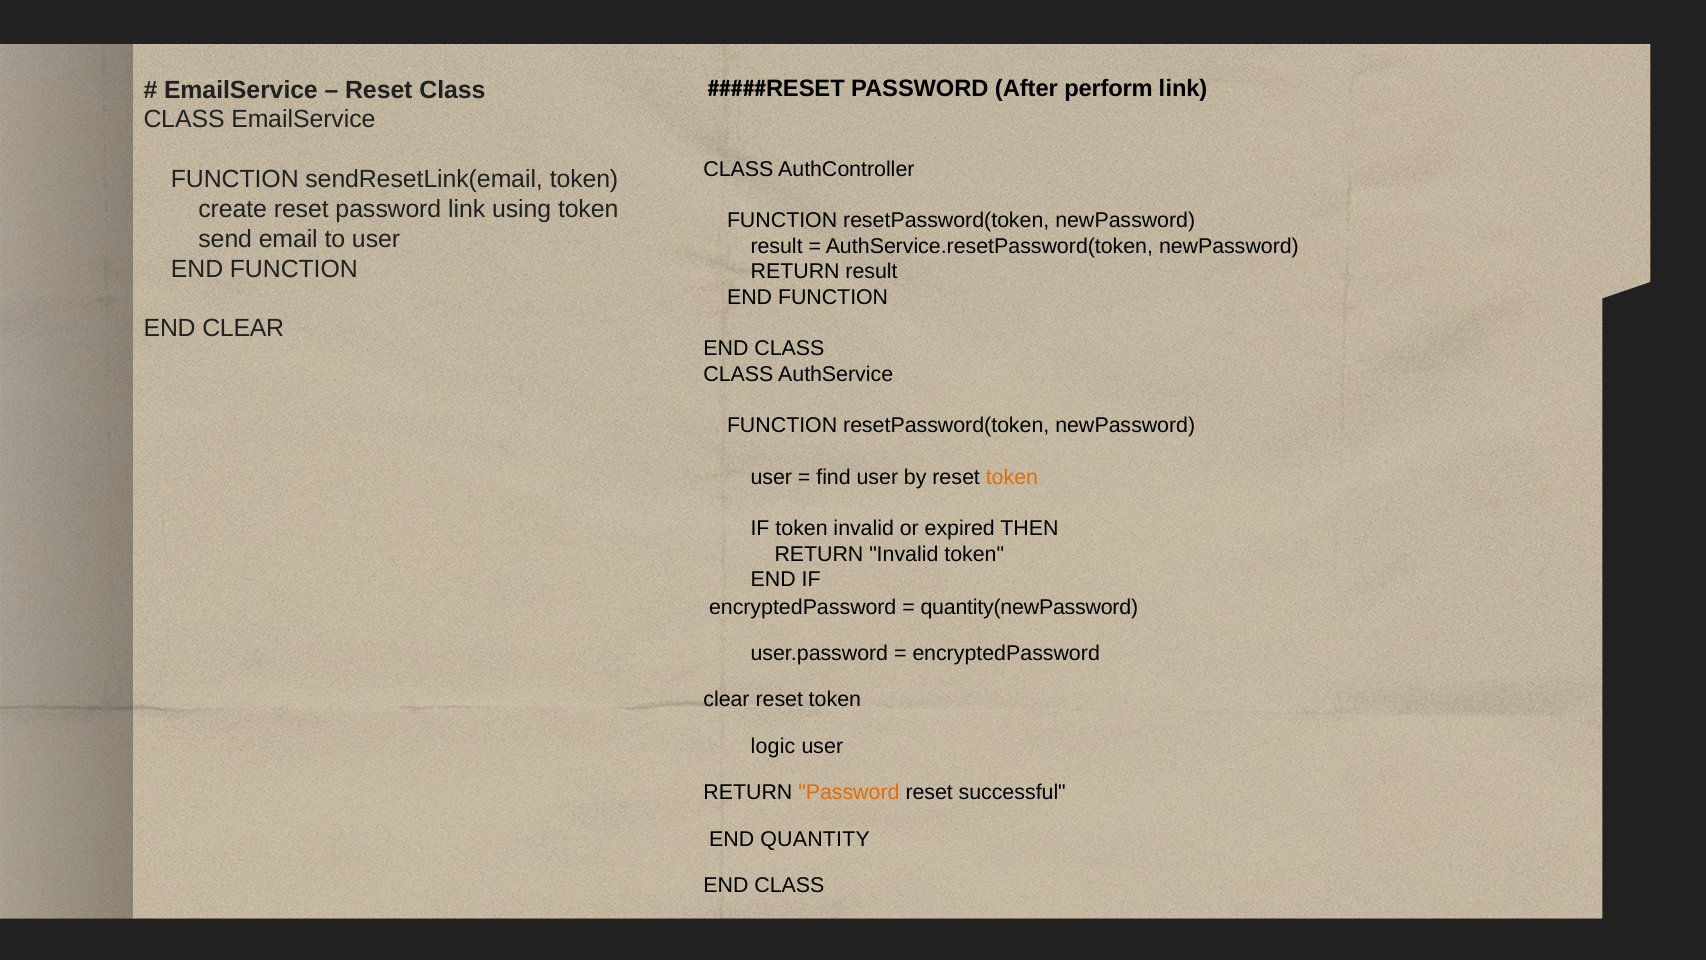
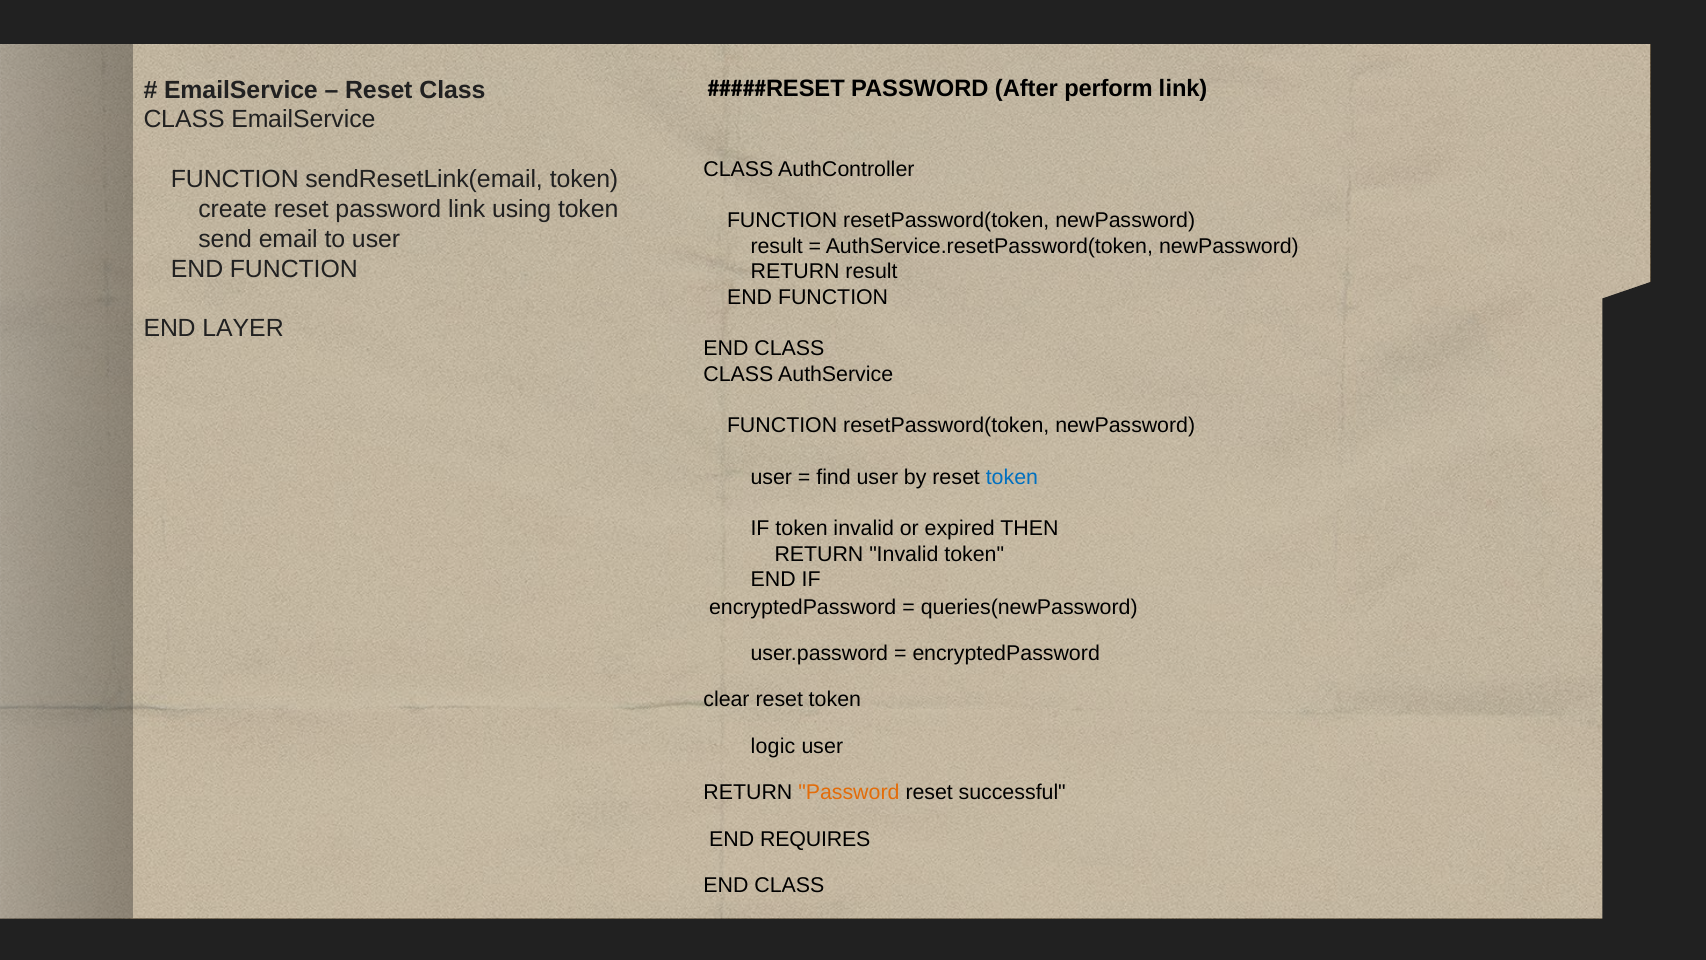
END CLEAR: CLEAR -> LAYER (243, 328)
token colour: orange -> blue (1012, 477)
quantity(newPassword: quantity(newPassword -> queries(newPassword (1029, 607)
QUANTITY: QUANTITY -> REQUIRES (815, 839)
